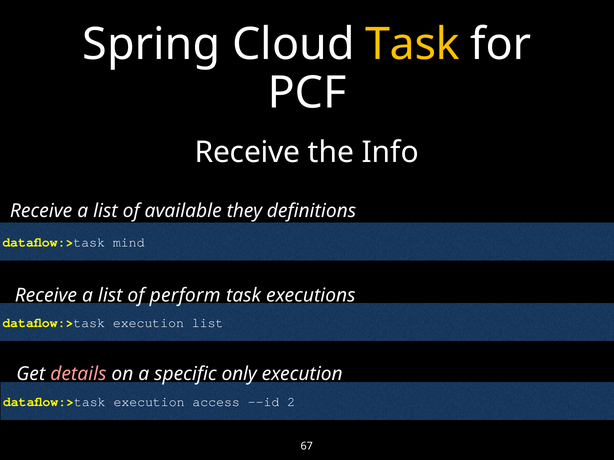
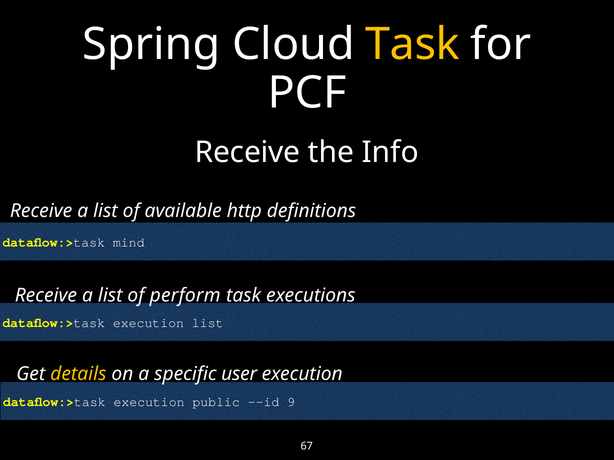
they: they -> http (244, 211)
details colour: pink -> yellow (78, 374)
only: only -> user (239, 374)
access: access -> public (216, 403)
2: 2 -> 9 (291, 403)
